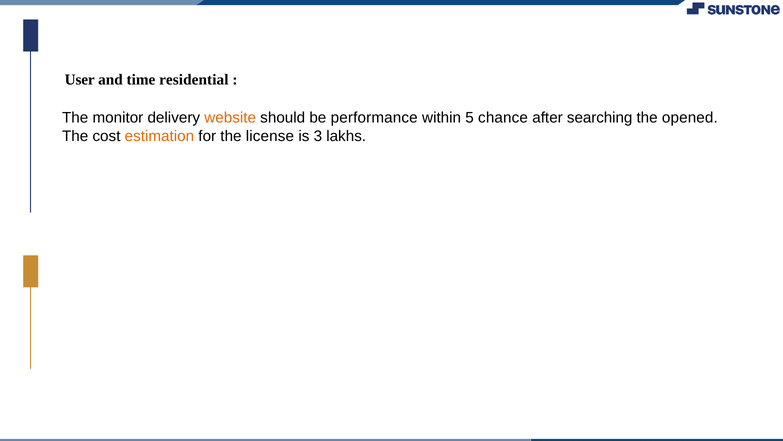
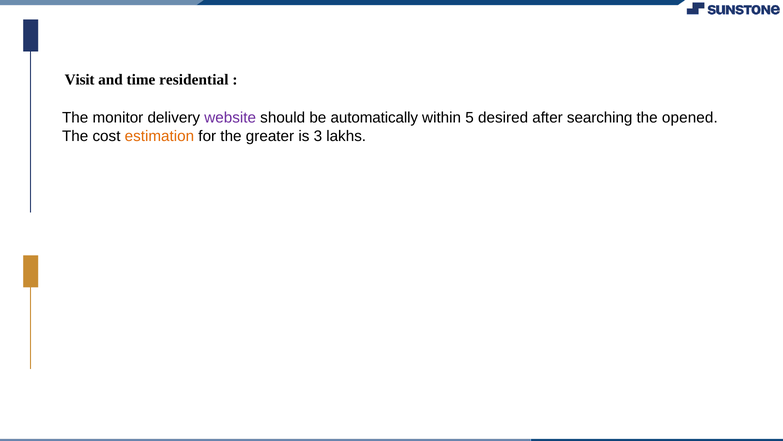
User: User -> Visit (80, 79)
website colour: orange -> purple (230, 118)
performance: performance -> automatically (374, 118)
chance: chance -> desired (503, 118)
license: license -> greater (270, 136)
